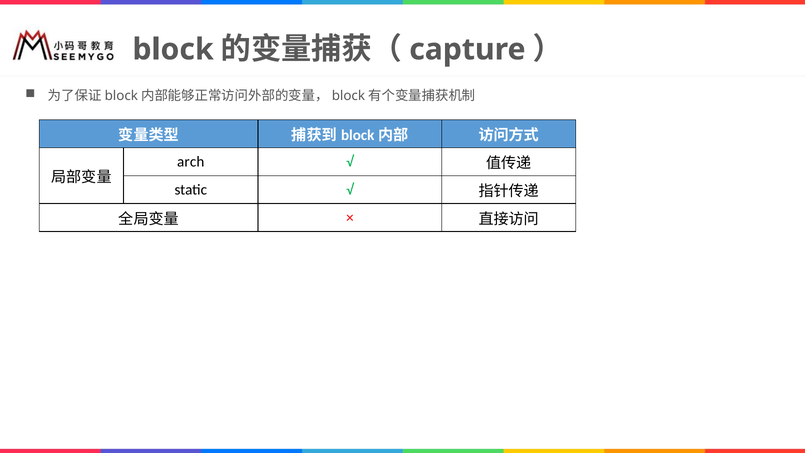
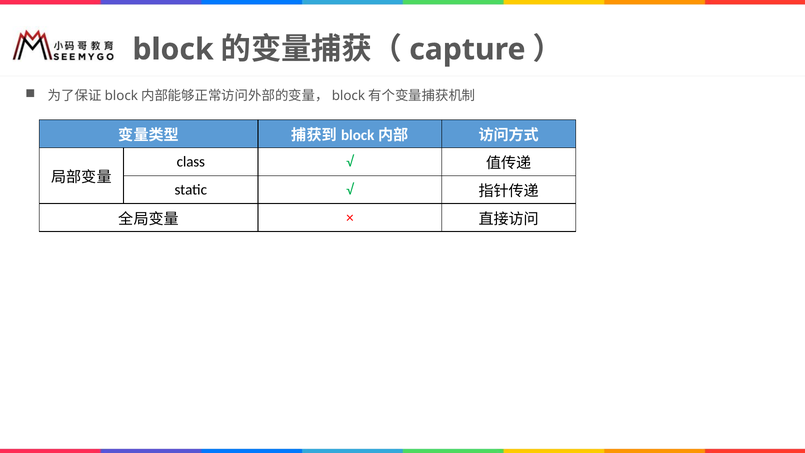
arch: arch -> class (191, 162)
